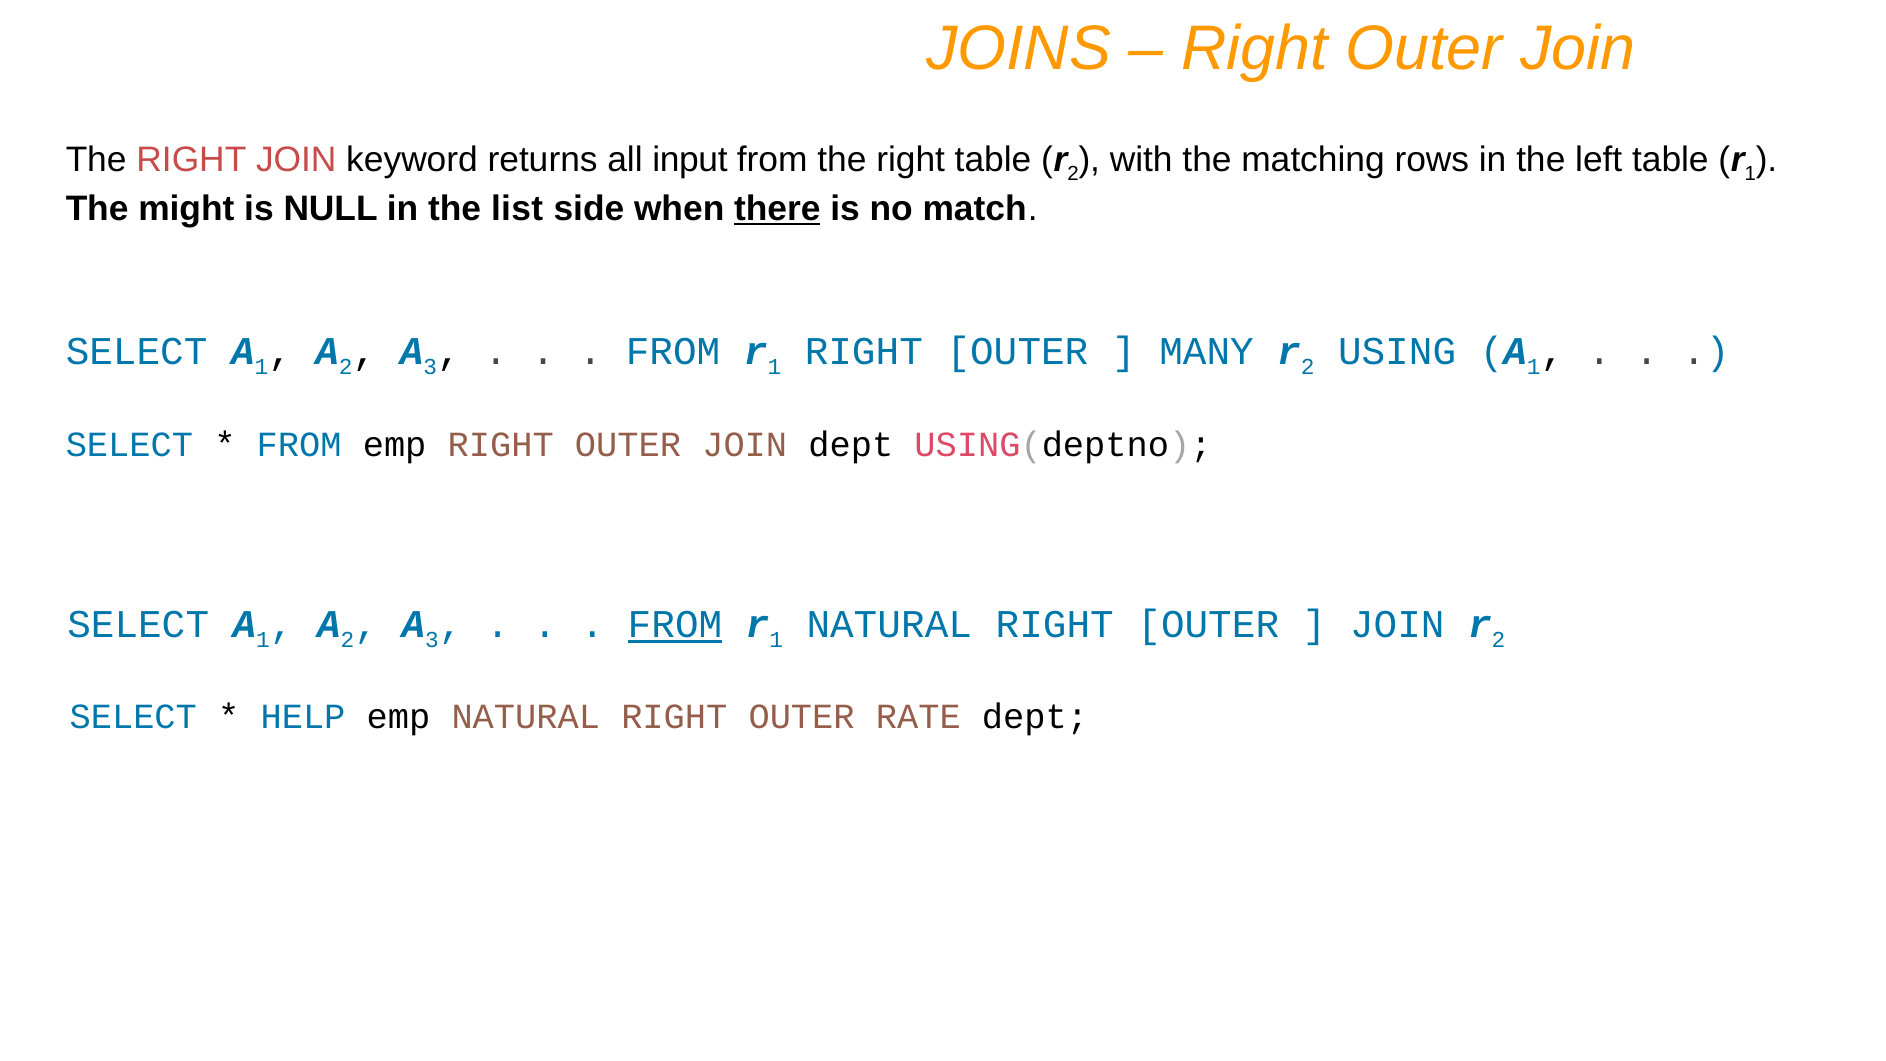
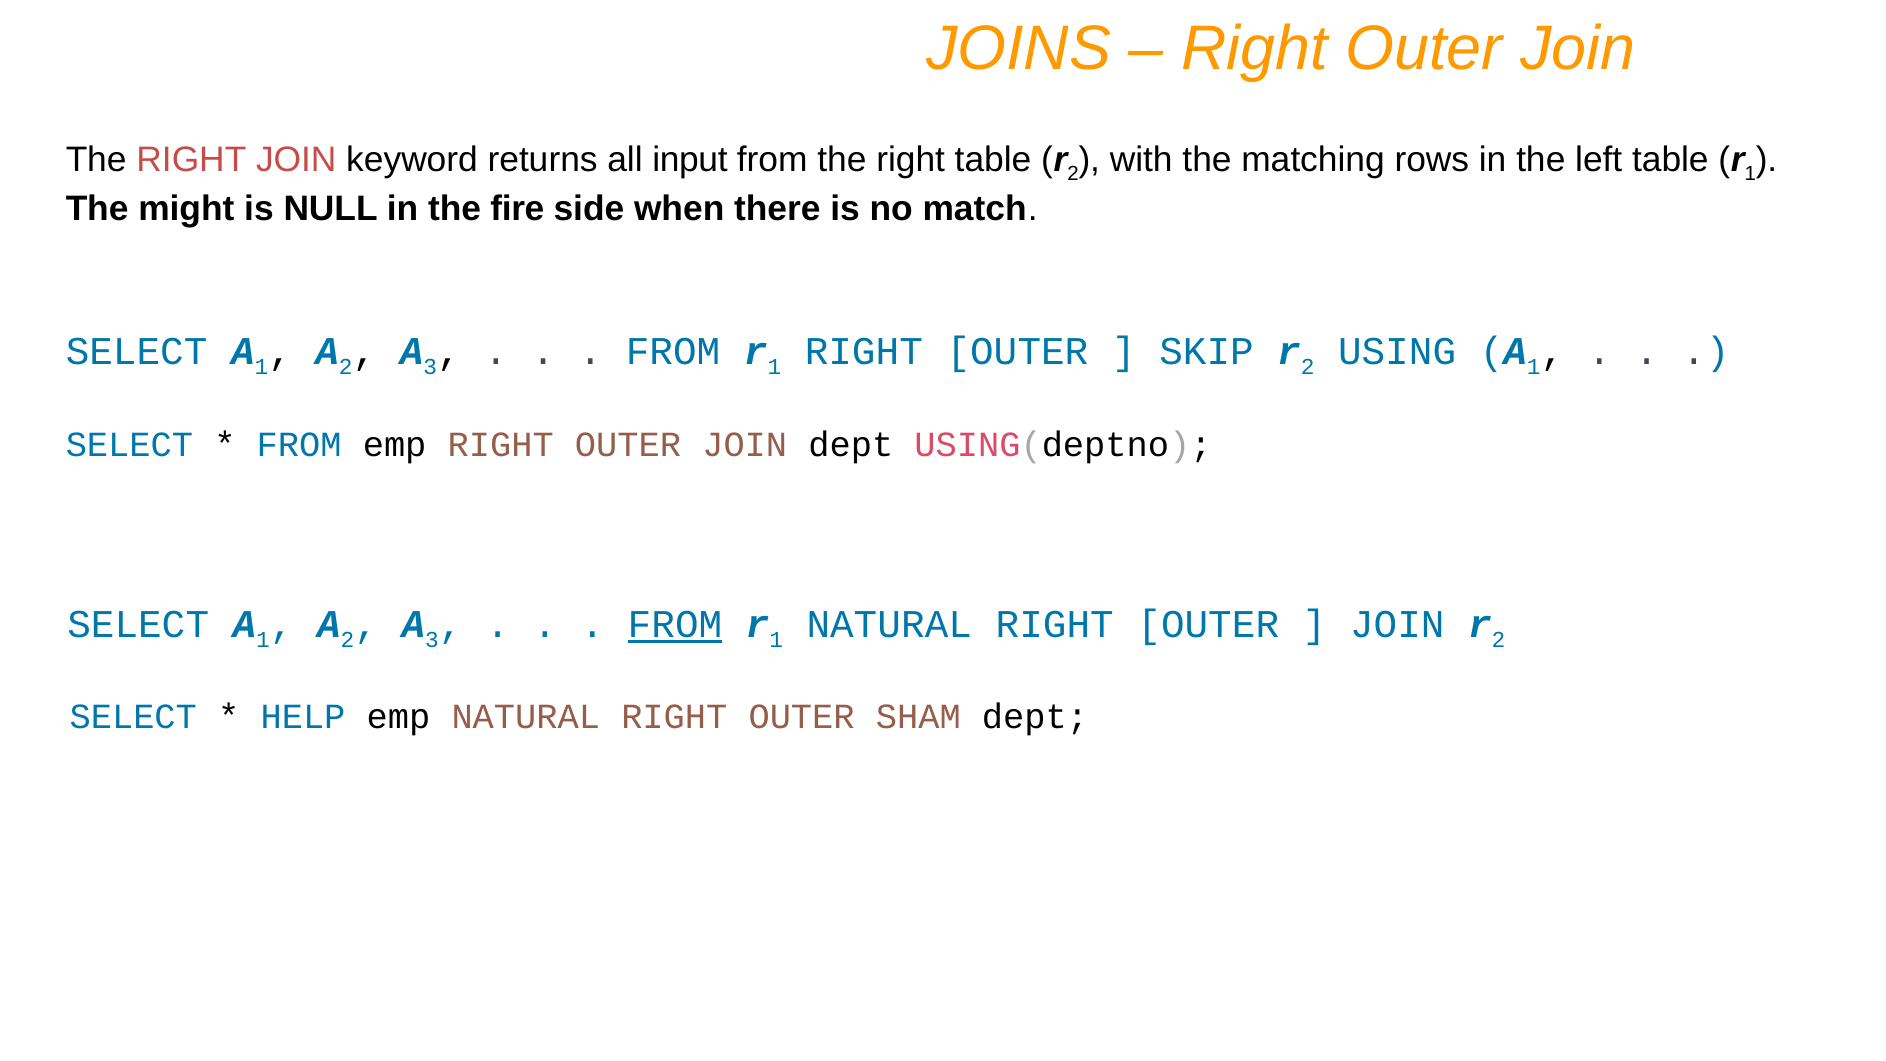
list: list -> fire (517, 208)
there underline: present -> none (777, 208)
MANY: MANY -> SKIP (1207, 352)
RATE: RATE -> SHAM (918, 717)
